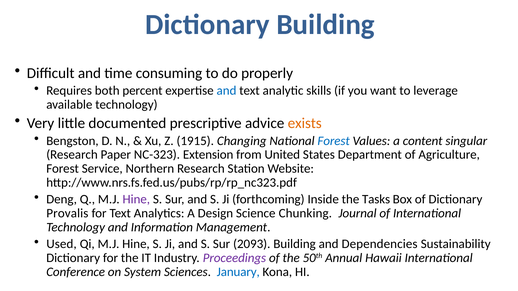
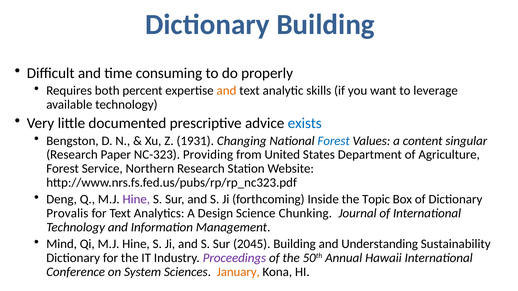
and colour: blue -> orange (226, 91)
exists colour: orange -> blue (305, 123)
1915: 1915 -> 1931 (195, 141)
Extension: Extension -> Providing (208, 155)
Tasks: Tasks -> Topic (376, 200)
Used: Used -> Mind (62, 244)
2093: 2093 -> 2045 (252, 244)
Dependencies: Dependencies -> Understanding (380, 244)
January colour: blue -> orange (238, 272)
